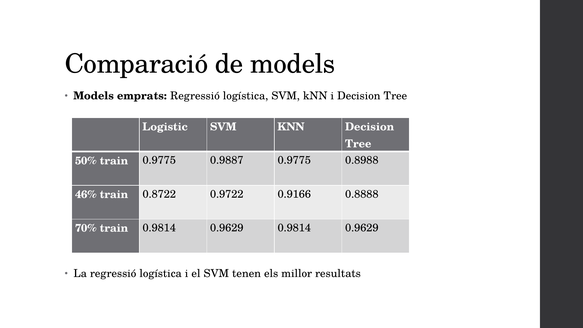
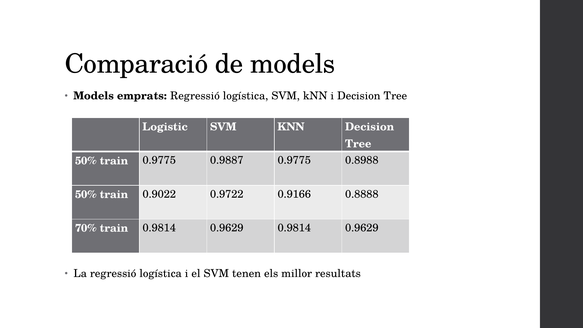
46%: 46% -> 50% (86, 194)
0.8722: 0.8722 -> 0.9022 (159, 194)
